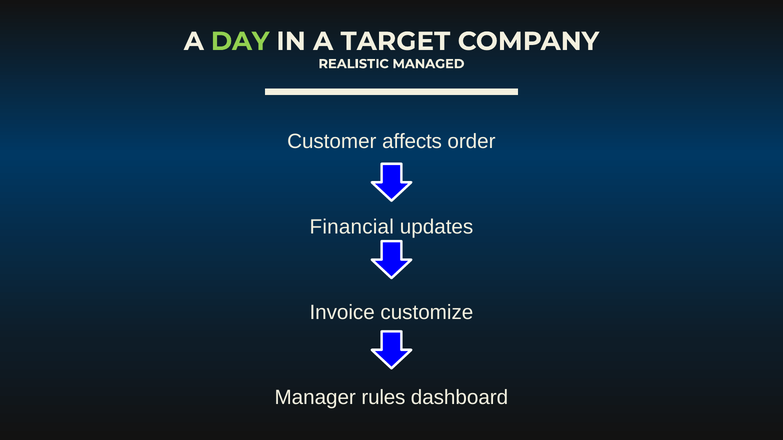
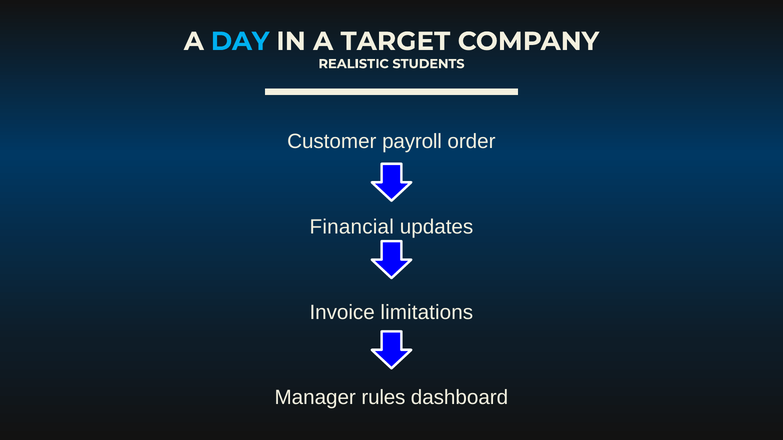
DAY colour: light green -> light blue (240, 41)
MANAGED: MANAGED -> STUDENTS (429, 64)
affects: affects -> payroll (412, 142)
customize: customize -> limitations (427, 313)
